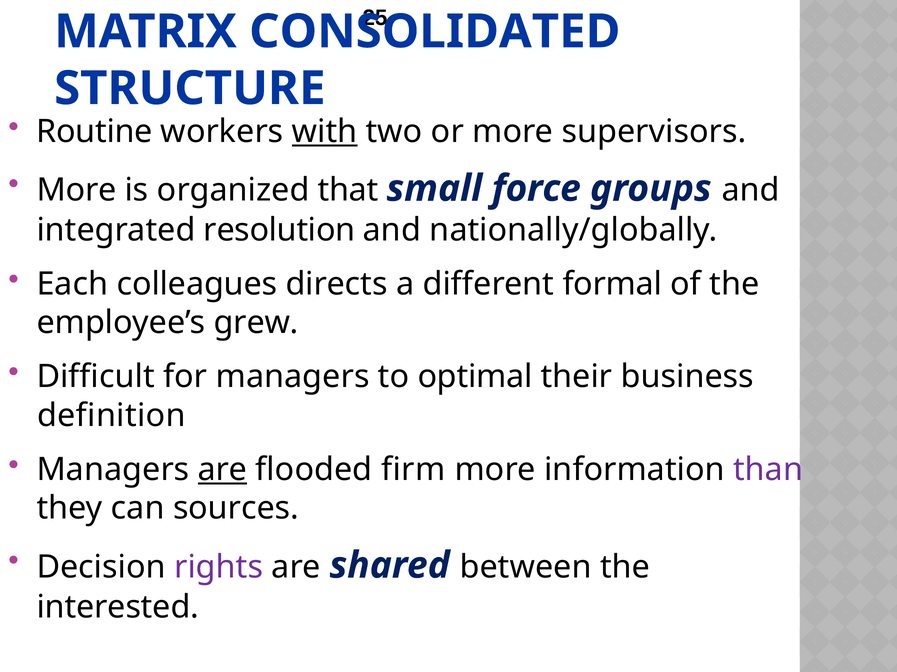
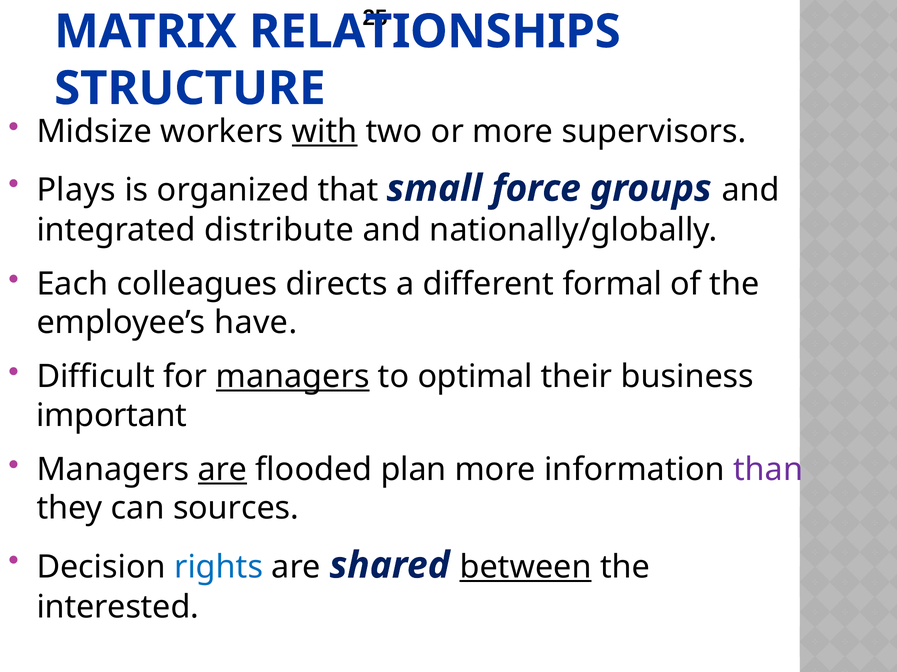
CONSOLIDATED: CONSOLIDATED -> RELATIONSHIPS (435, 32)
Routine: Routine -> Midsize (94, 132)
More: More -> Plays (76, 190)
resolution: resolution -> distribute (279, 230)
grew: grew -> have (256, 323)
managers underline: none -> present (293, 377)
definition: definition -> important (112, 416)
firm: firm -> plan (414, 470)
rights colour: purple -> blue (219, 568)
between underline: none -> present (526, 568)
